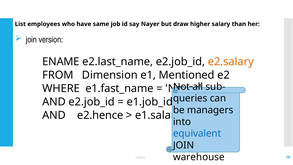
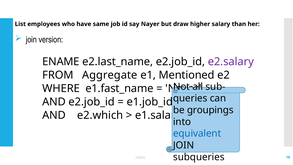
e2.salary colour: orange -> purple (231, 62)
Dimension: Dimension -> Aggregate (110, 75)
managers: managers -> groupings (210, 110)
e2.hence: e2.hence -> e2.which (100, 115)
warehouse: warehouse -> subqueries (199, 157)
